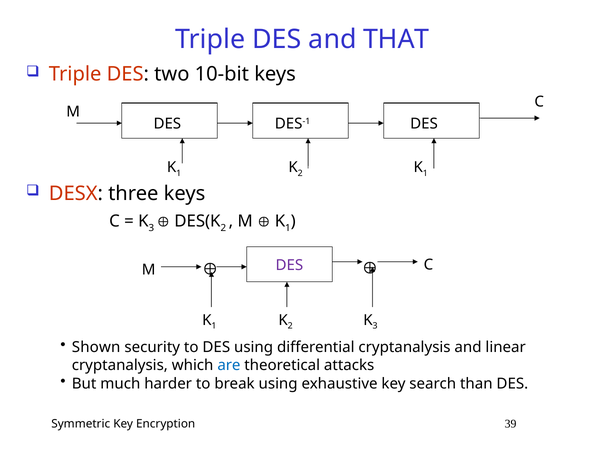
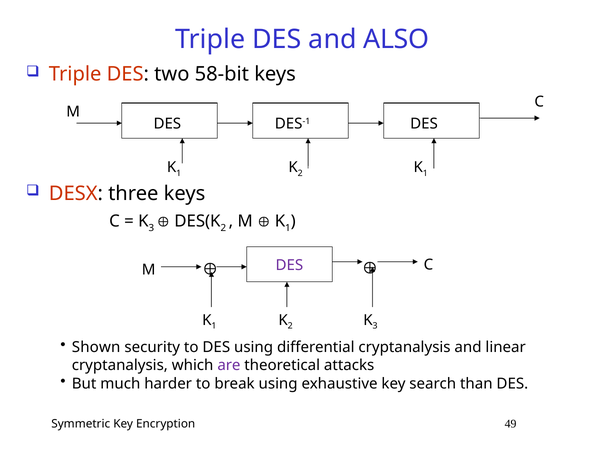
THAT: THAT -> ALSO (396, 40)
10-bit: 10-bit -> 58-bit (222, 74)
are colour: blue -> purple (229, 365)
39: 39 -> 49 (511, 424)
